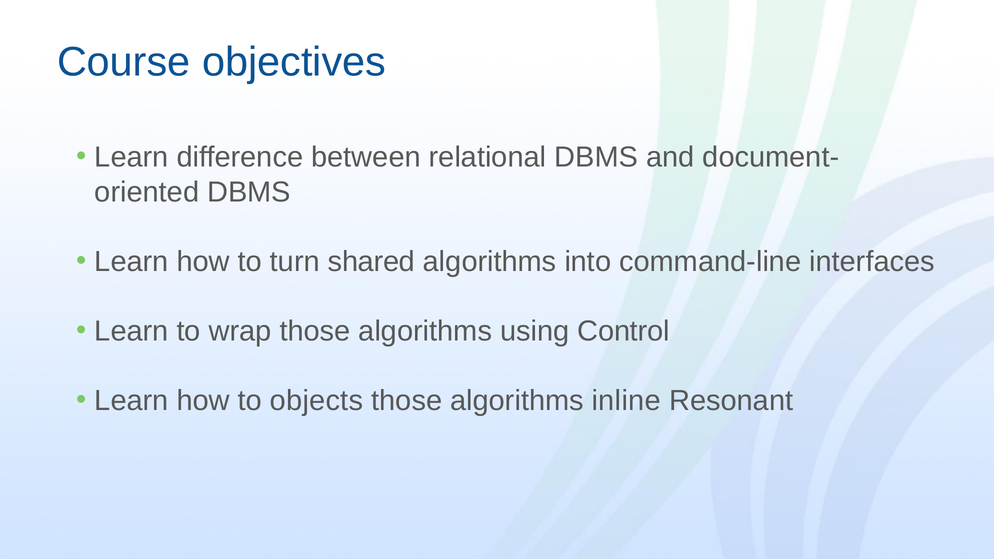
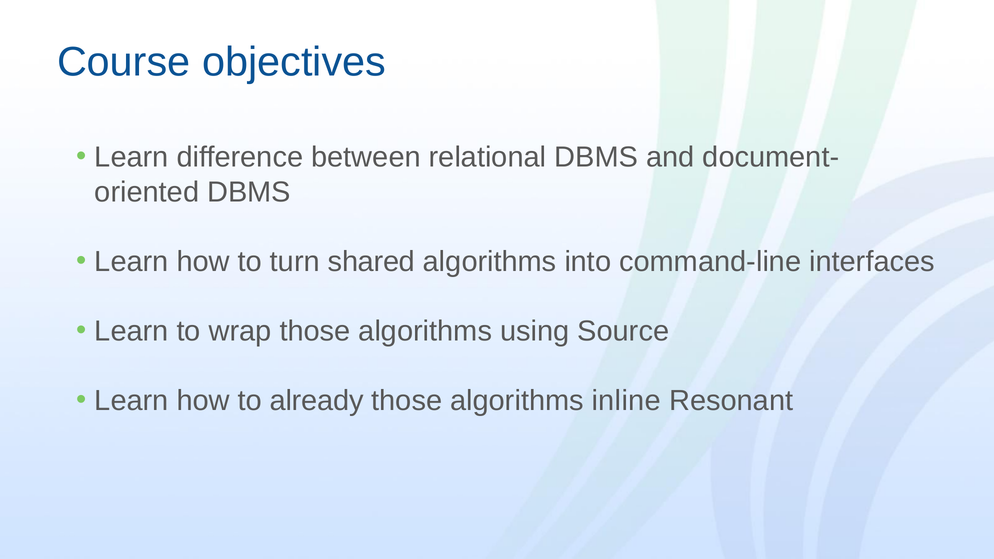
Control: Control -> Source (623, 331)
objects: objects -> already (317, 401)
